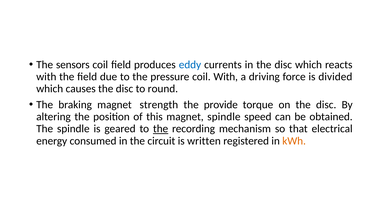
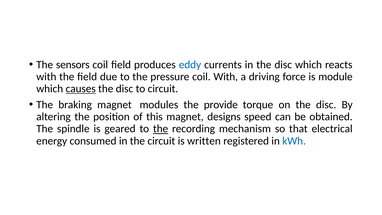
divided: divided -> module (335, 77)
causes underline: none -> present (81, 89)
to round: round -> circuit (163, 89)
strength: strength -> modules (159, 105)
magnet spindle: spindle -> designs (224, 117)
kWh colour: orange -> blue (294, 141)
